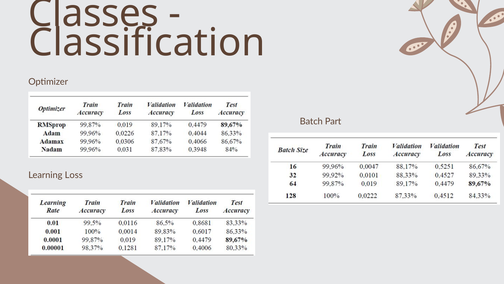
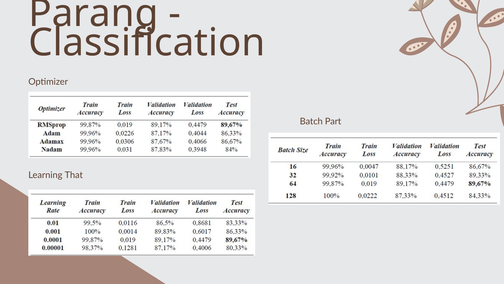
Classes: Classes -> Parang (93, 13)
Loss: Loss -> That (74, 175)
